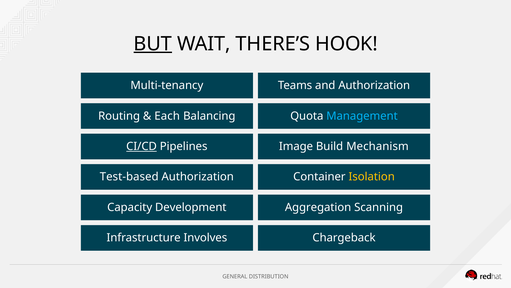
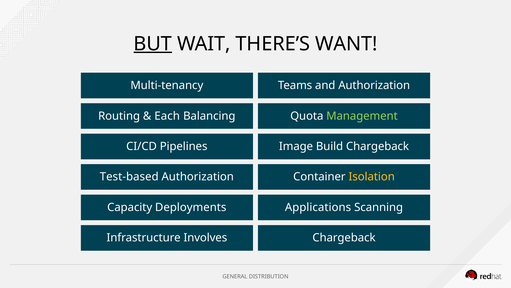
HOOK: HOOK -> WANT (346, 44)
Management colour: light blue -> light green (362, 116)
CI/CD underline: present -> none (142, 146)
Build Mechanism: Mechanism -> Chargeback (378, 146)
Development: Development -> Deployments (191, 207)
Aggregation: Aggregation -> Applications (318, 207)
